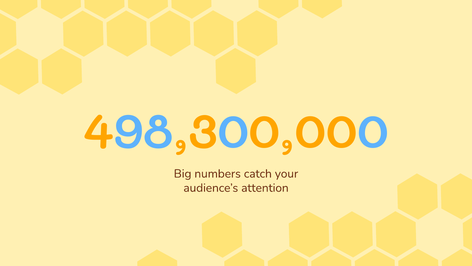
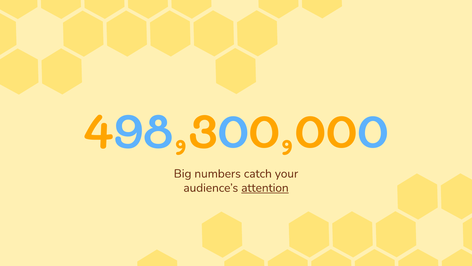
attention underline: none -> present (265, 188)
